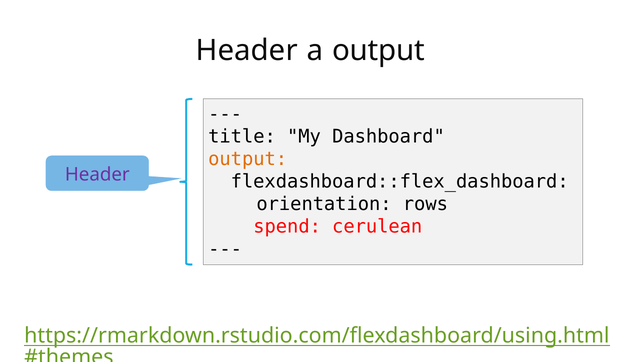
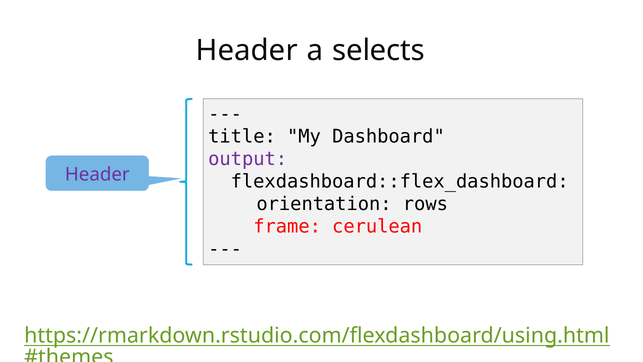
a output: output -> selects (379, 51)
output colour: orange -> purple (248, 159)
spend: spend -> frame (287, 226)
